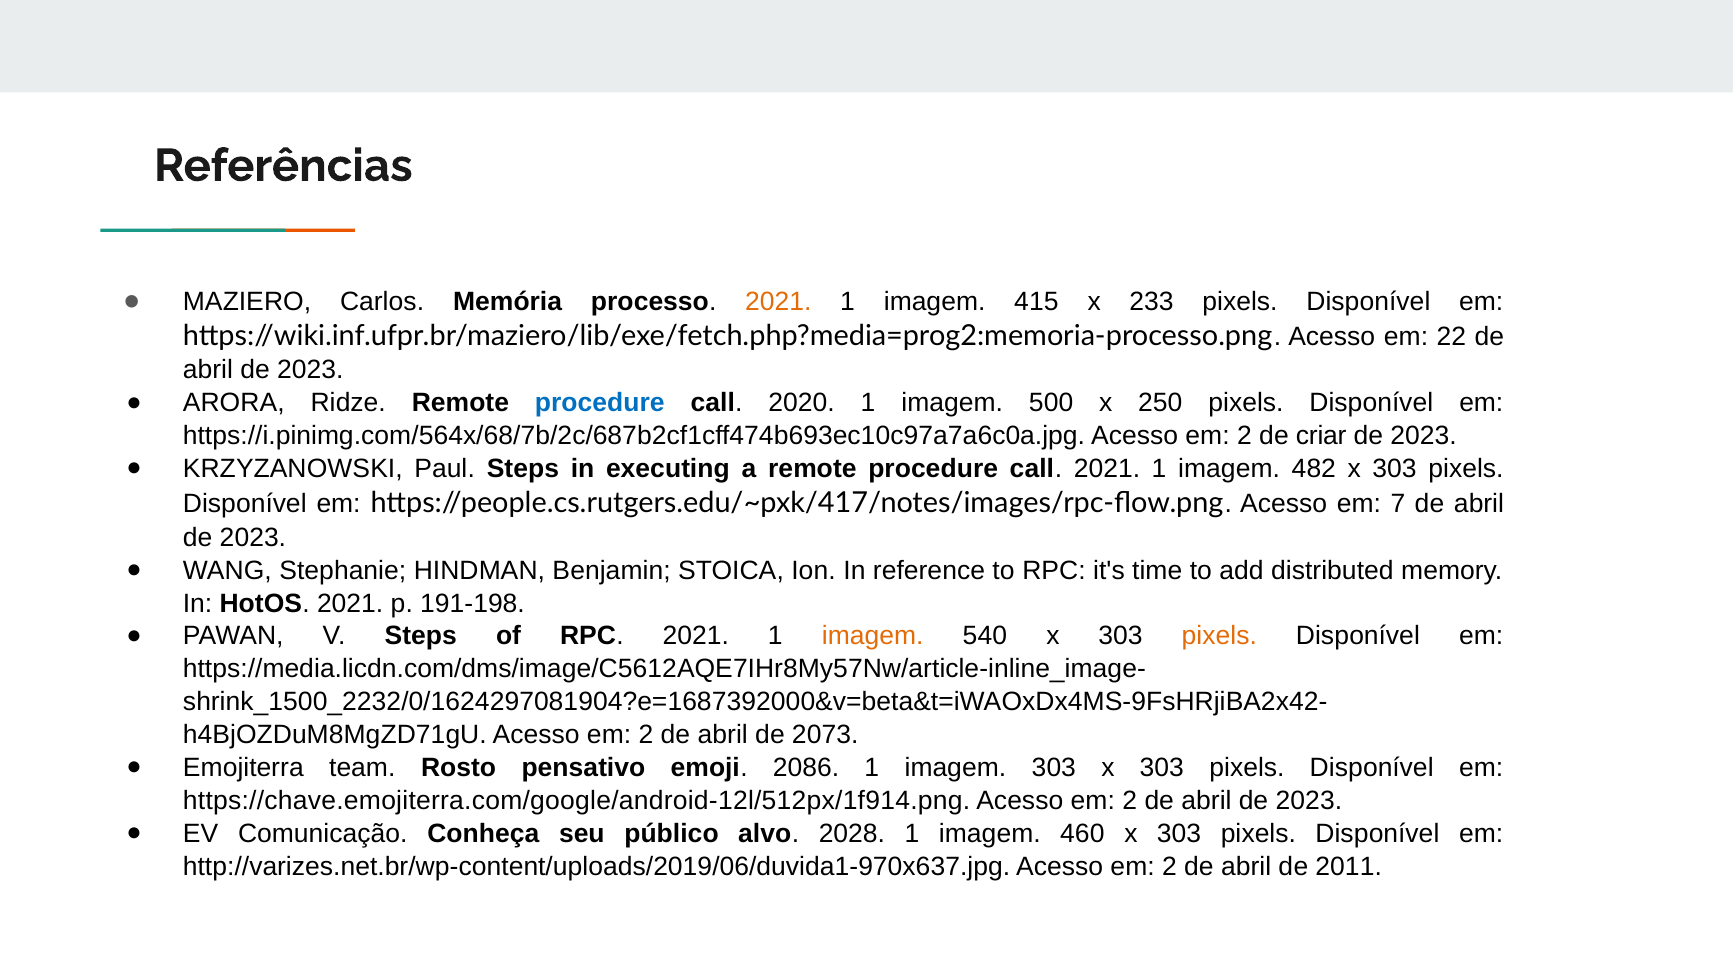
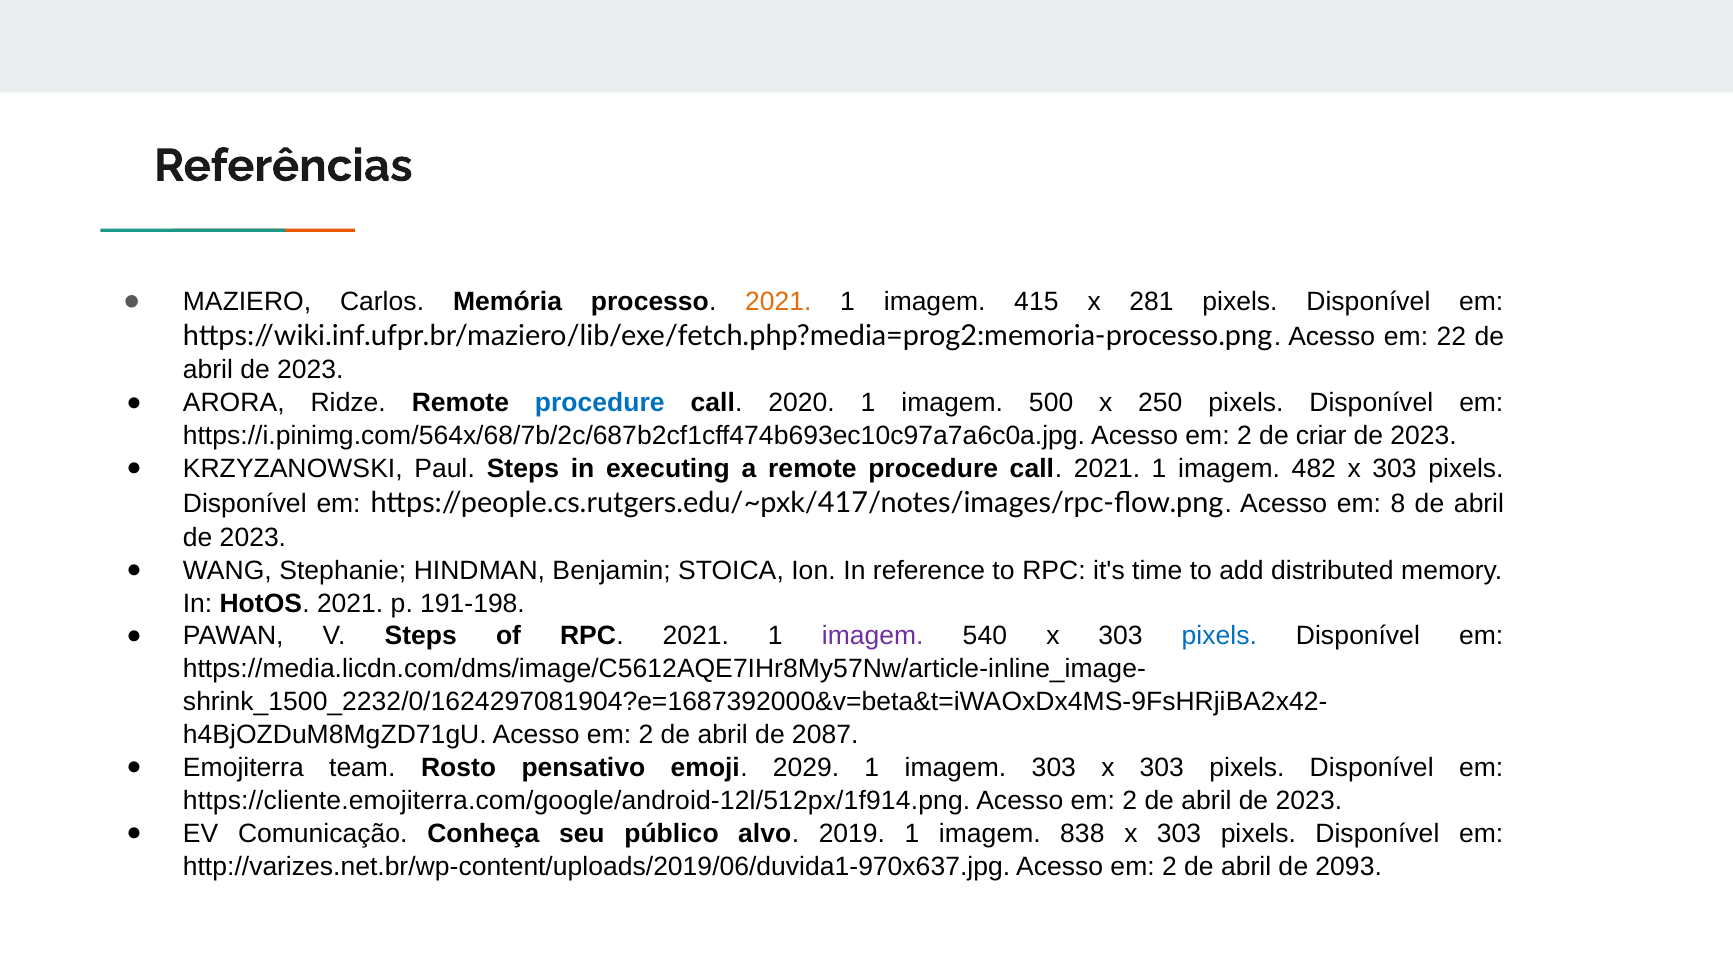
233: 233 -> 281 (1151, 301)
7: 7 -> 8 (1398, 504)
imagem colour: orange -> purple (873, 636)
pixels colour: orange -> blue (1219, 636)
2073: 2073 -> 2087 (825, 735)
2086: 2086 -> 2029 (806, 768)
https://chave.emojiterra.com/google/android-12l/512px/1f914.png: https://chave.emojiterra.com/google/android-12l/512px/1f914.png -> https://cliente.emojiterra.com/google/android-12l/512px/1f914.png (577, 801)
2028: 2028 -> 2019 (852, 833)
460: 460 -> 838 (1082, 833)
2011: 2011 -> 2093 (1349, 866)
